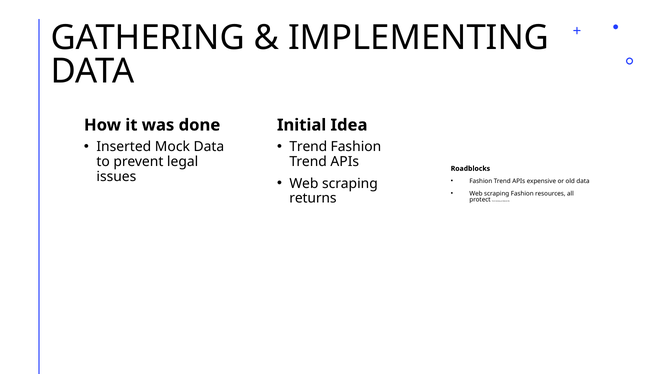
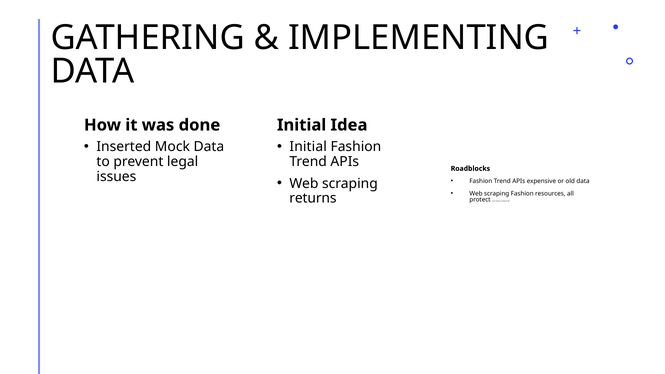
Trend: Trend -> Initial (308, 147)
